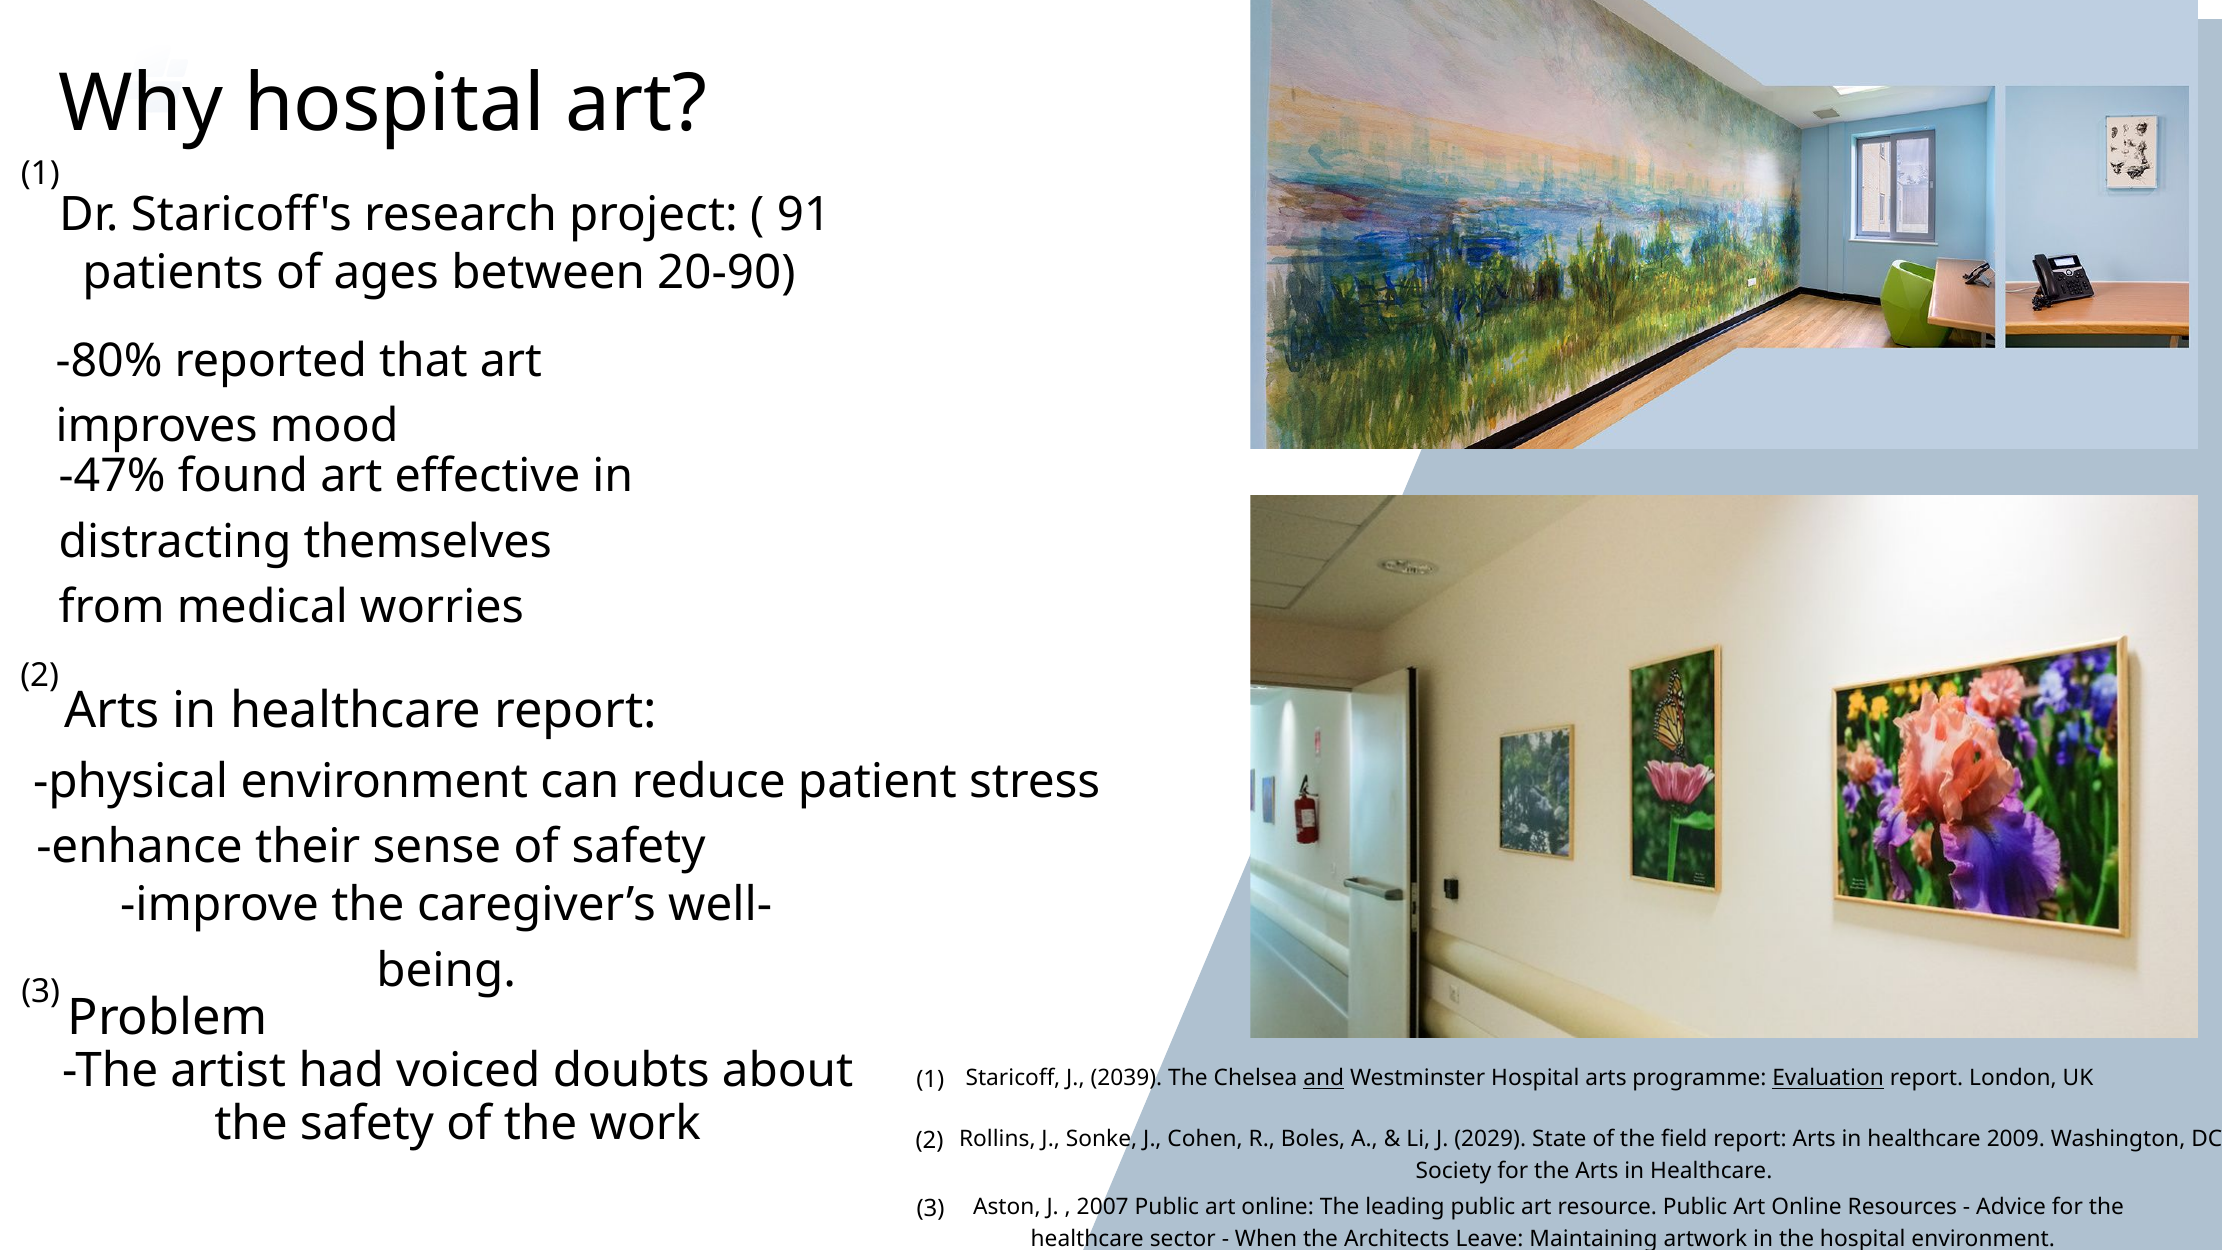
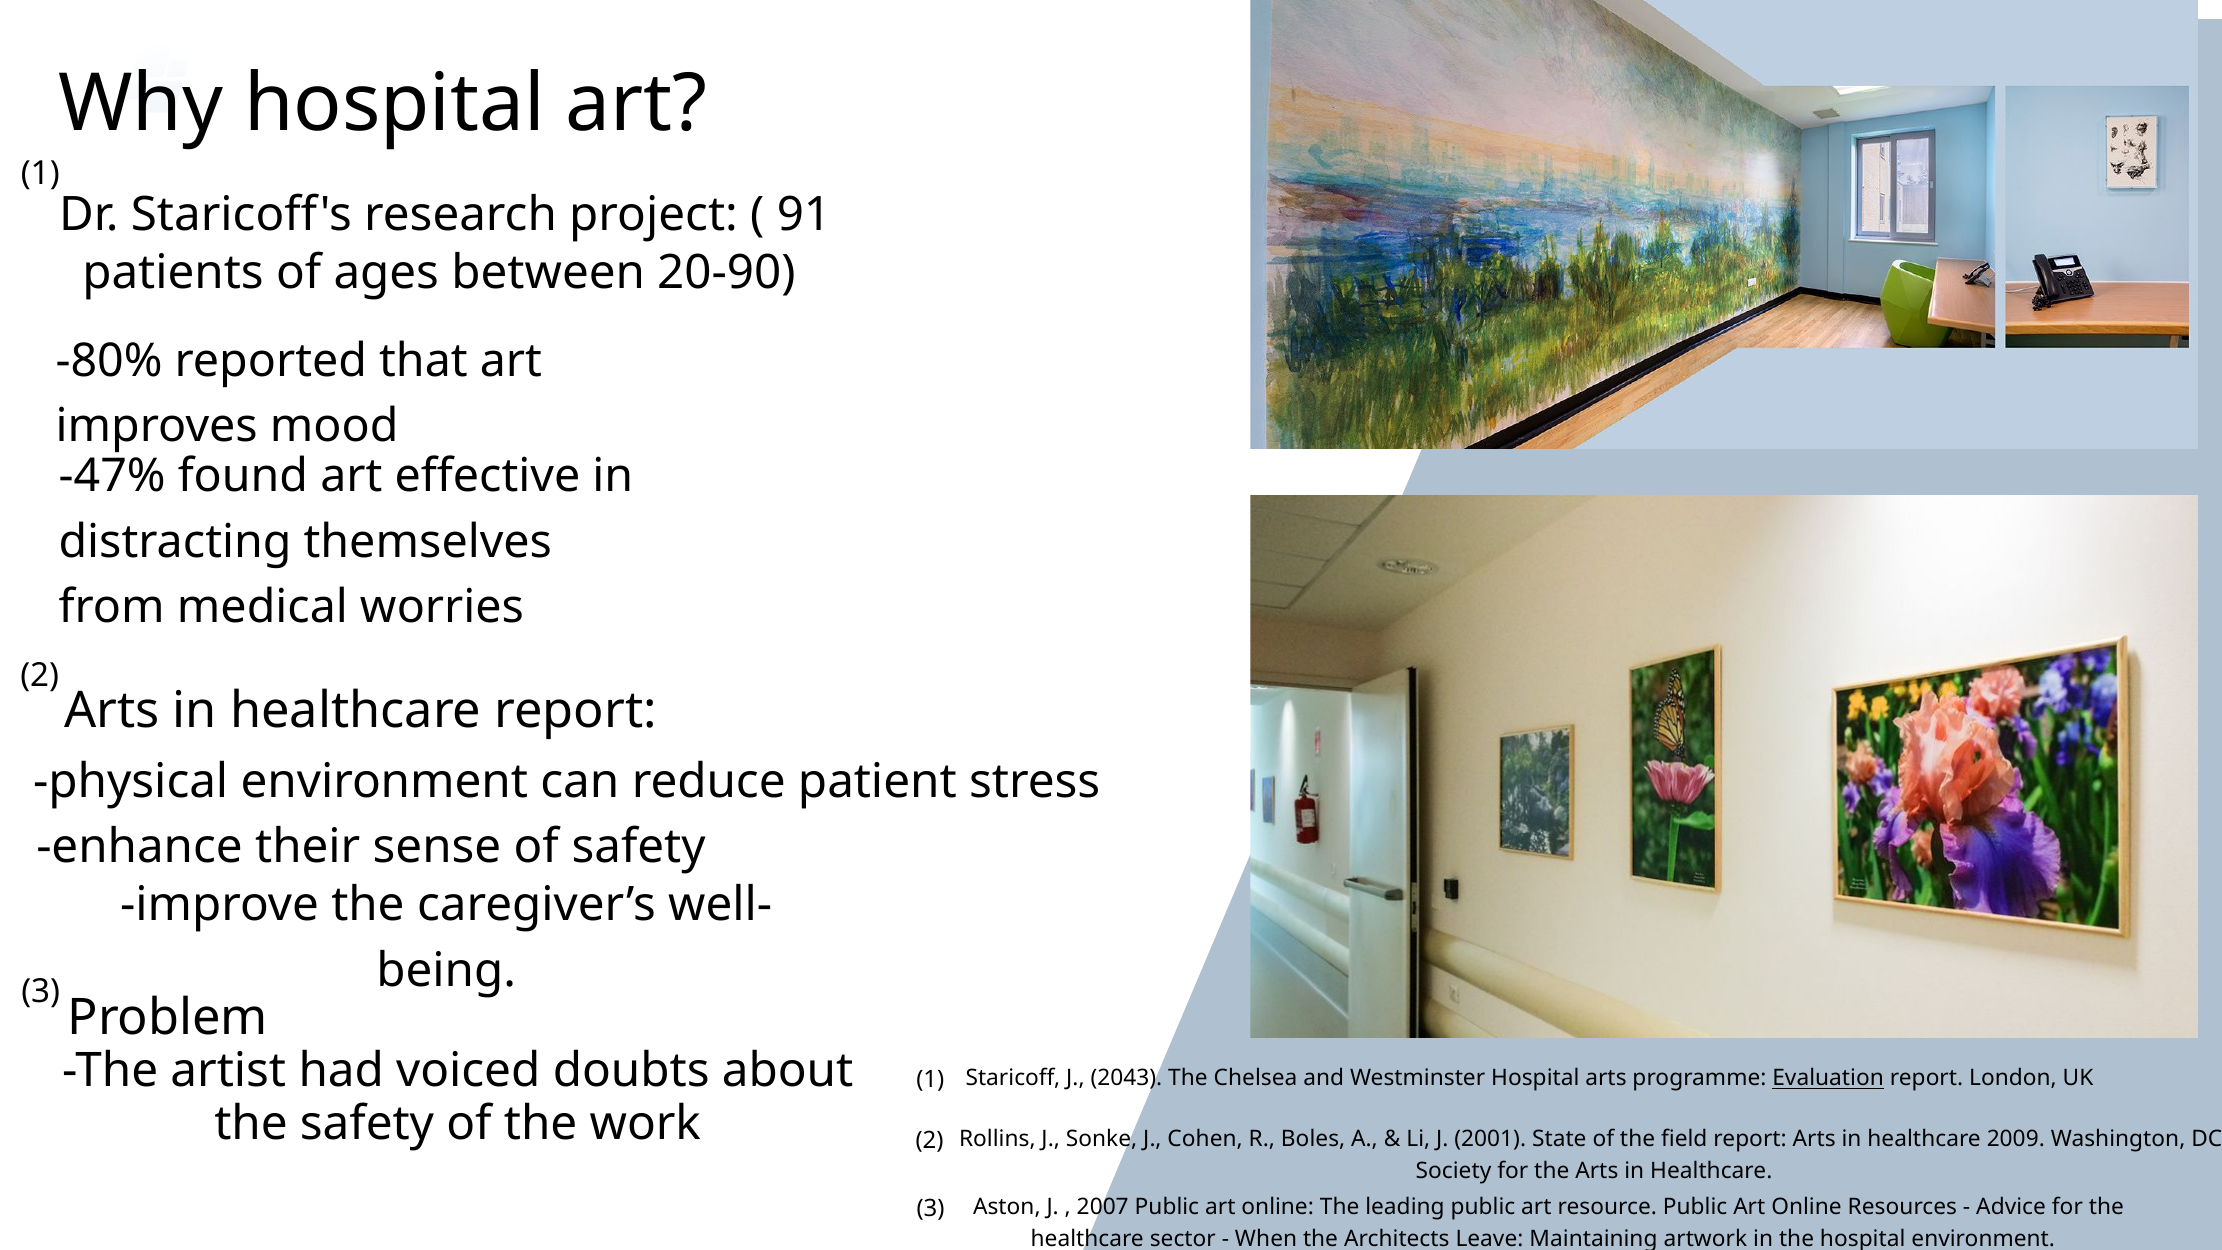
2039: 2039 -> 2043 (1126, 1078)
and underline: present -> none (1324, 1078)
2029: 2029 -> 2001 (1490, 1139)
